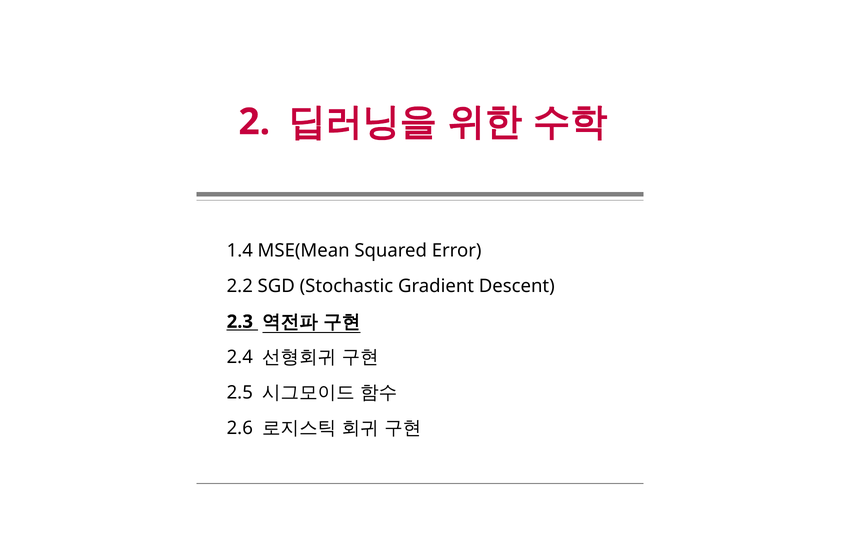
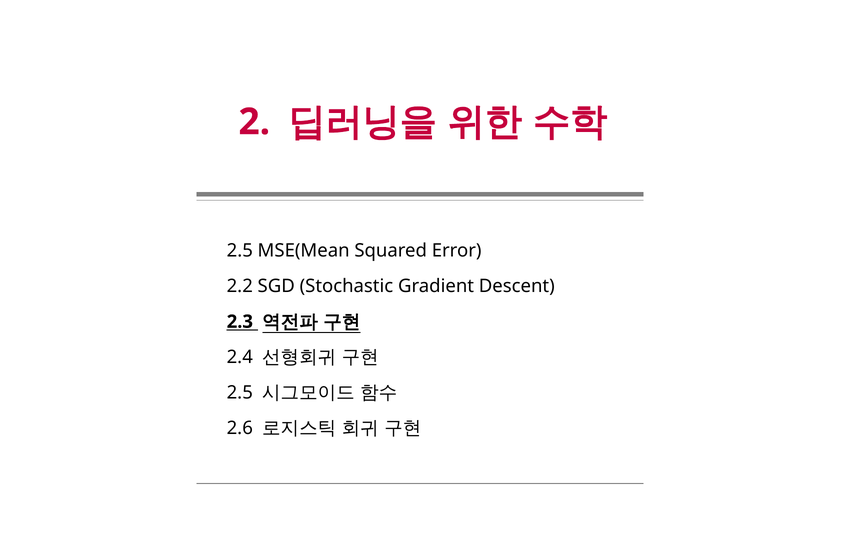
1.4: 1.4 -> 2.5 (240, 250)
